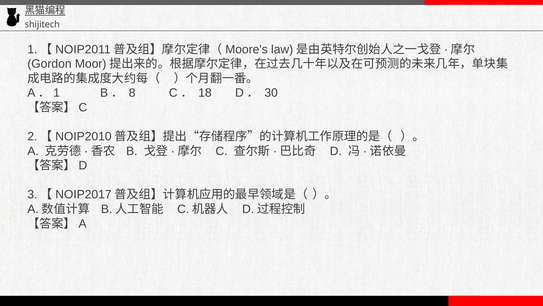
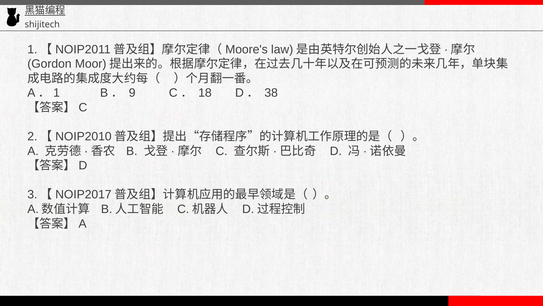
8: 8 -> 9 (132, 93)
30: 30 -> 38 (271, 93)
